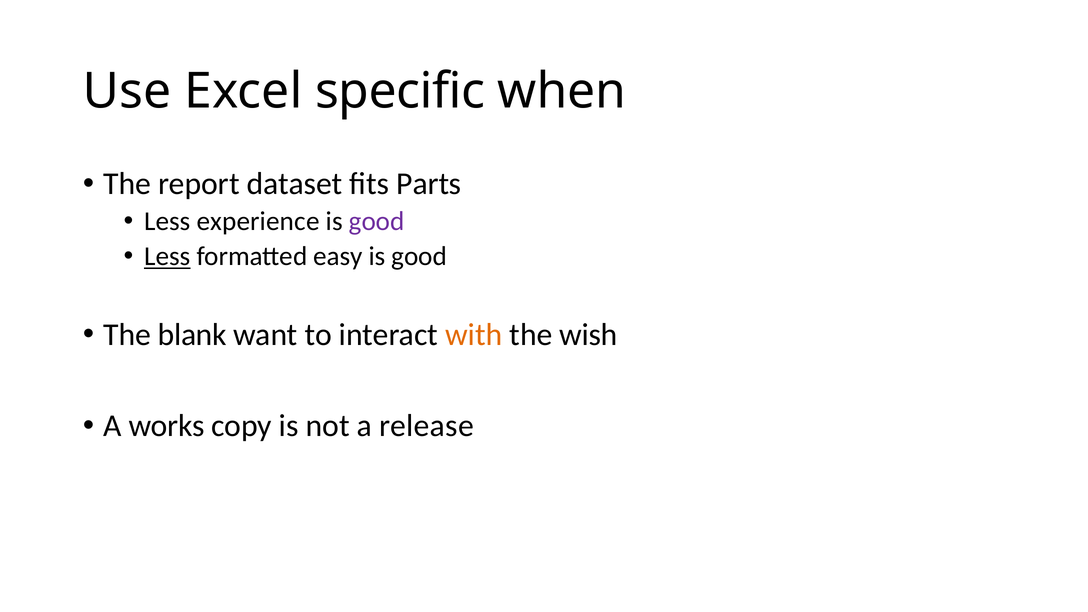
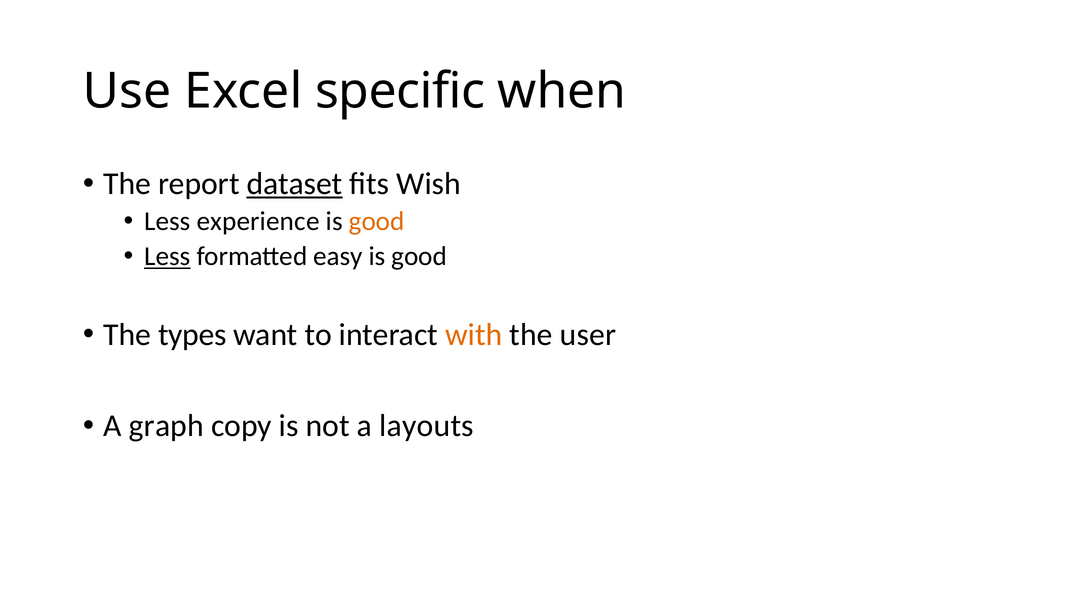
dataset underline: none -> present (295, 184)
Parts: Parts -> Wish (429, 184)
good colour: purple -> orange (377, 221)
blank: blank -> types (192, 335)
wish: wish -> user (588, 335)
works: works -> graph (166, 426)
release: release -> layouts (426, 426)
